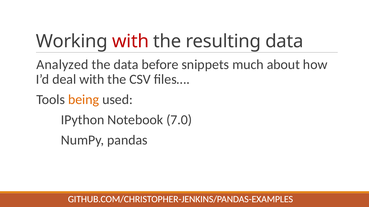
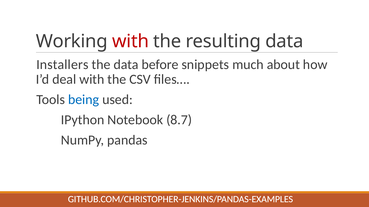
Analyzed: Analyzed -> Installers (62, 65)
being colour: orange -> blue (84, 100)
7.0: 7.0 -> 8.7 (179, 120)
